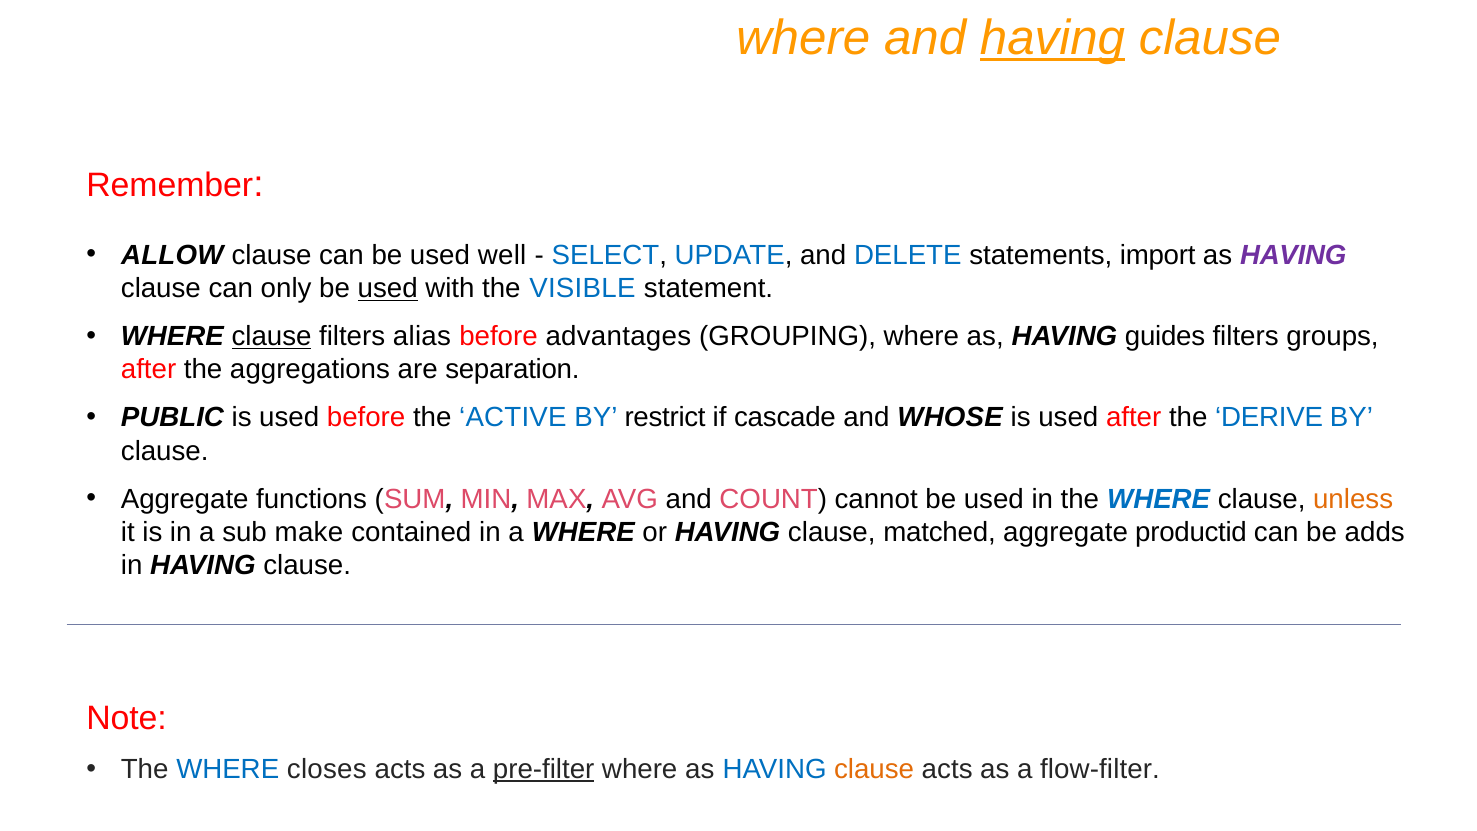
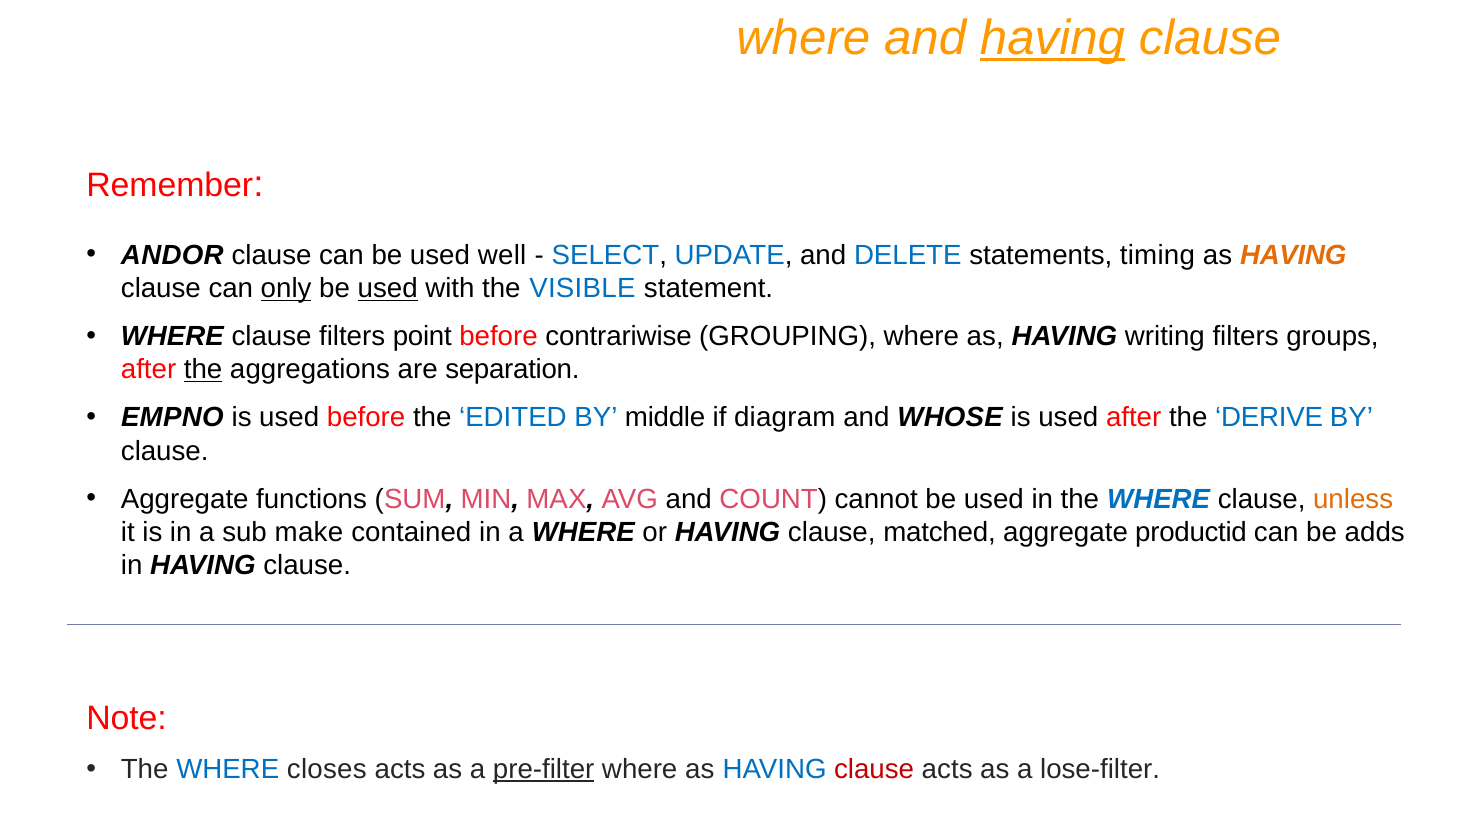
ALLOW: ALLOW -> ANDOR (172, 255)
import: import -> timing (1157, 255)
HAVING colour: purple -> orange (1293, 255)
only underline: none -> present (286, 288)
clause underline: present -> none (272, 336)
alias: alias -> point (422, 336)
advantages: advantages -> contrariwise (619, 336)
guides: guides -> writing (1165, 336)
the underline: none -> present (203, 370)
PUBLIC: PUBLIC -> EMPNO (172, 418)
ACTIVE: ACTIVE -> EDITED (513, 418)
restrict: restrict -> middle (665, 418)
cascade: cascade -> diagram (785, 418)
clause colour: orange -> red (874, 769)
flow-filter: flow-filter -> lose-filter (1100, 769)
